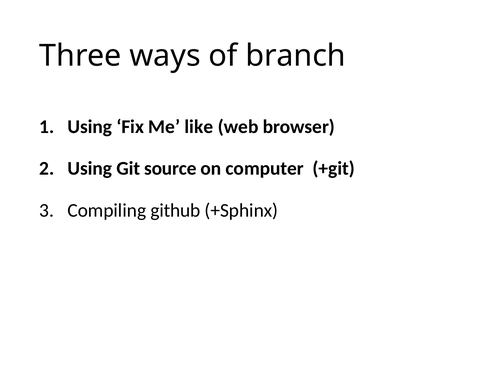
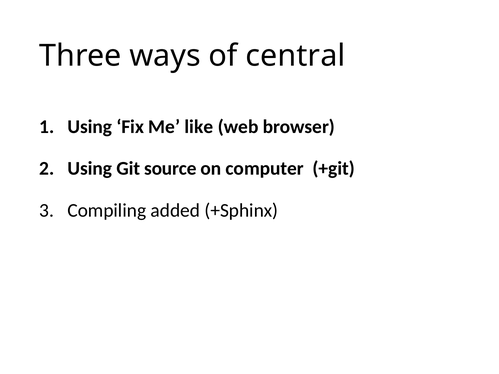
branch: branch -> central (295, 56)
github: github -> added (175, 211)
